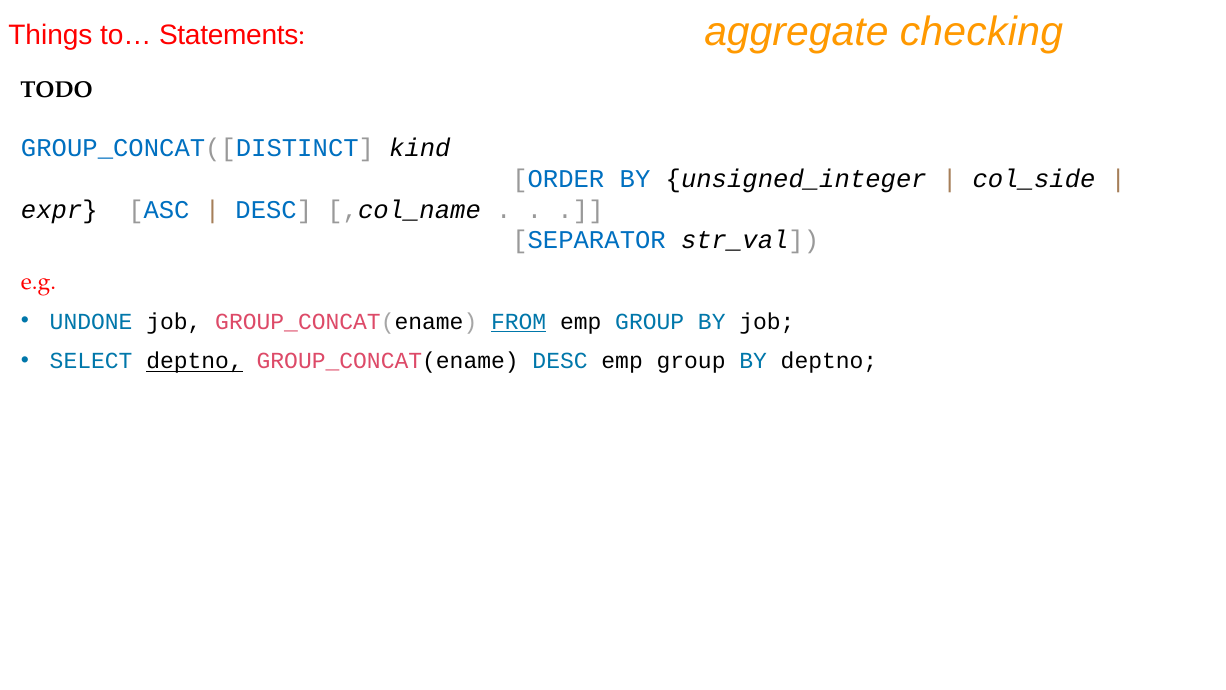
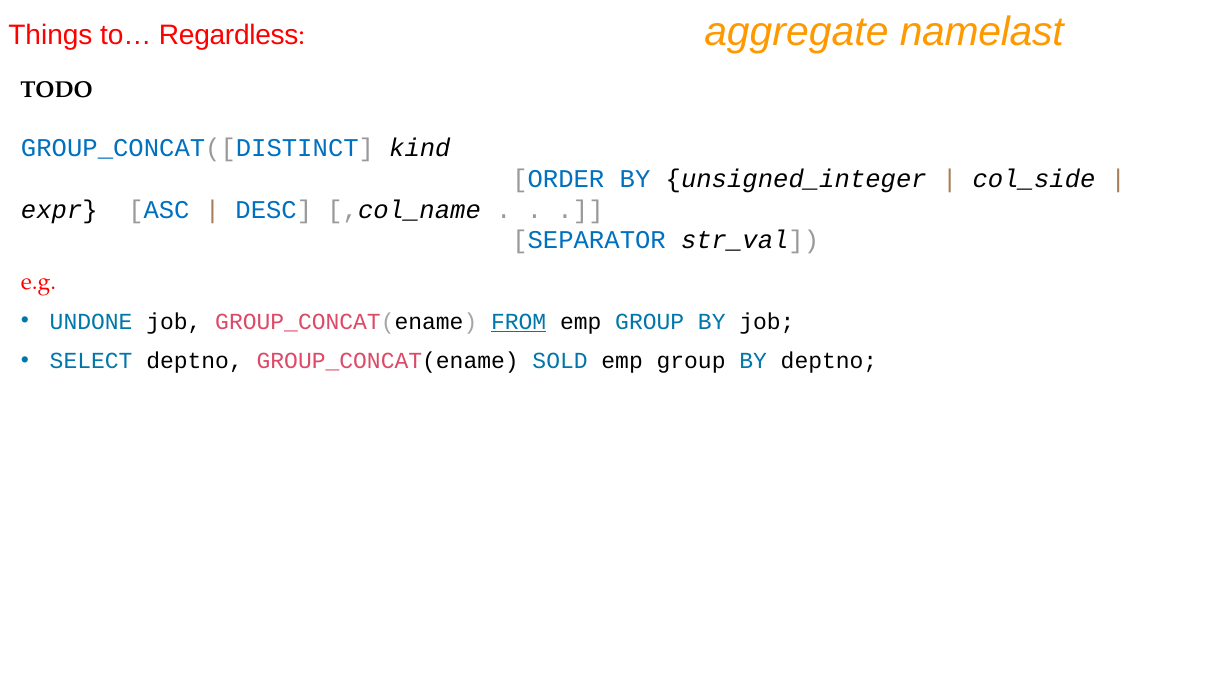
checking: checking -> namelast (982, 32)
Statements: Statements -> Regardless (229, 35)
deptno underline: present -> none (195, 361)
GROUP_CONCAT(ename DESC: DESC -> SOLD (560, 361)
